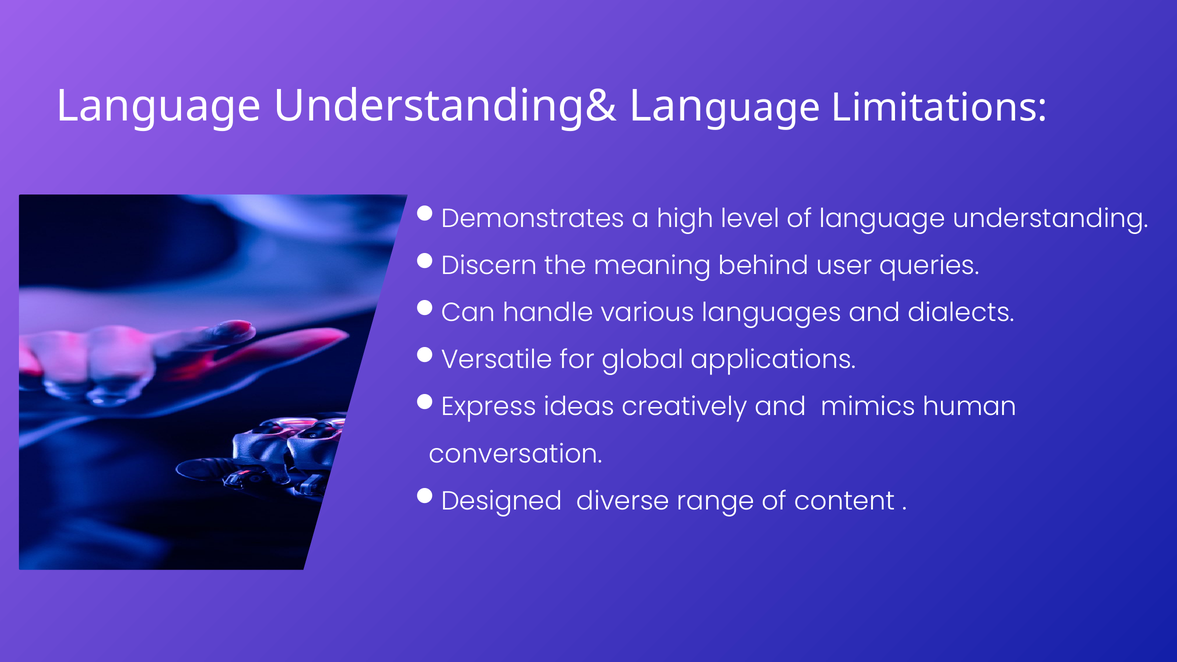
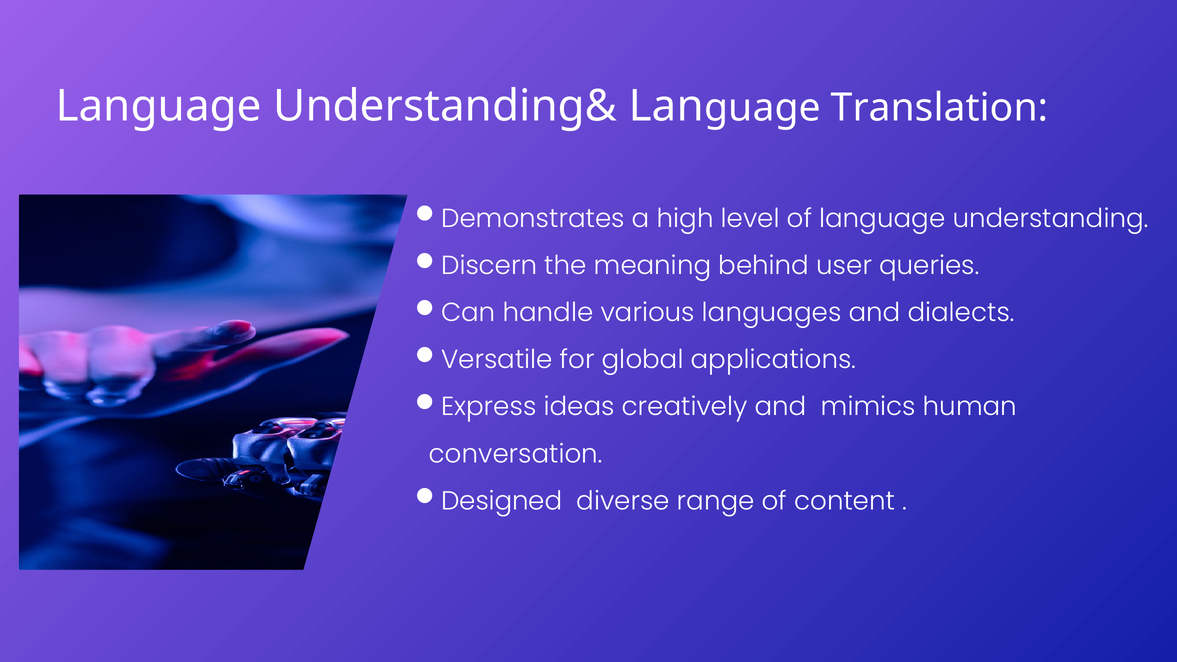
Limitations: Limitations -> Translation (940, 108)
